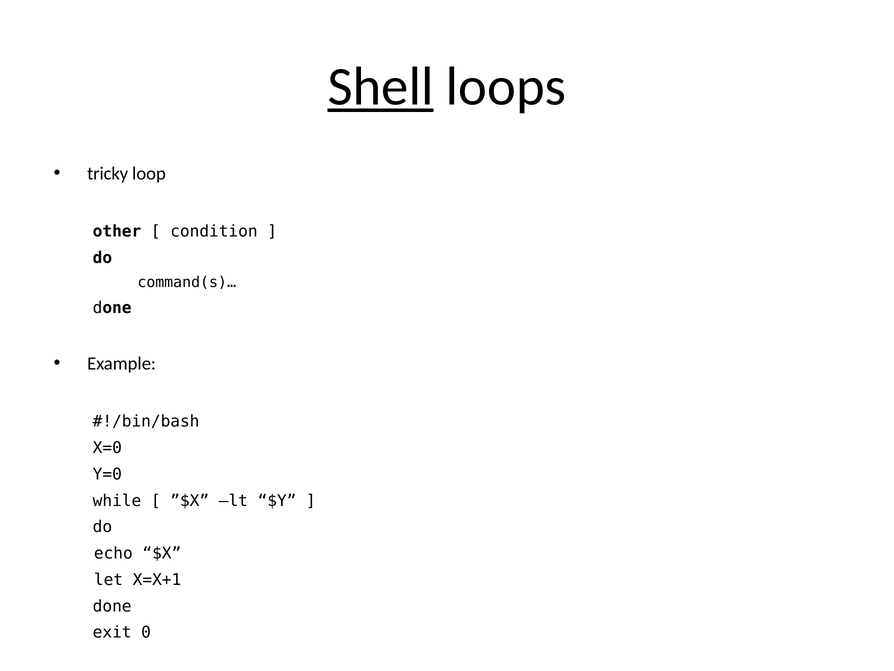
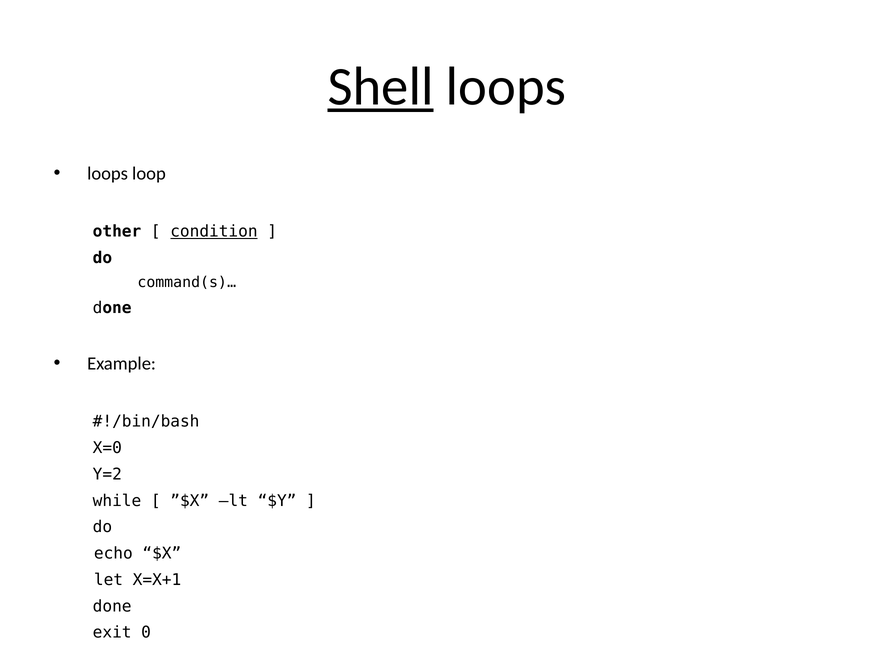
tricky: tricky -> loops (108, 173)
condition underline: none -> present (214, 231)
Y=0: Y=0 -> Y=2 (107, 474)
